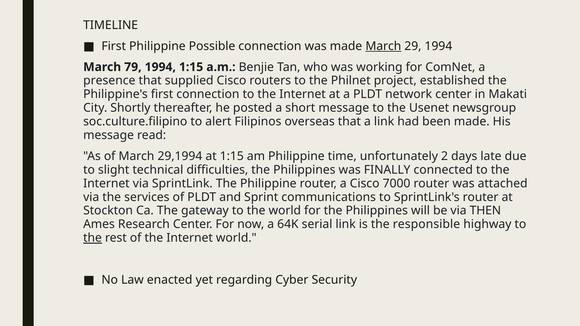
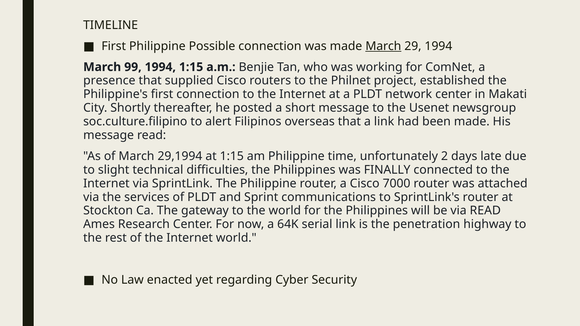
79: 79 -> 99 (133, 67)
via THEN: THEN -> READ (485, 211)
responsible: responsible -> penetration (426, 224)
the underline: present -> none (93, 238)
